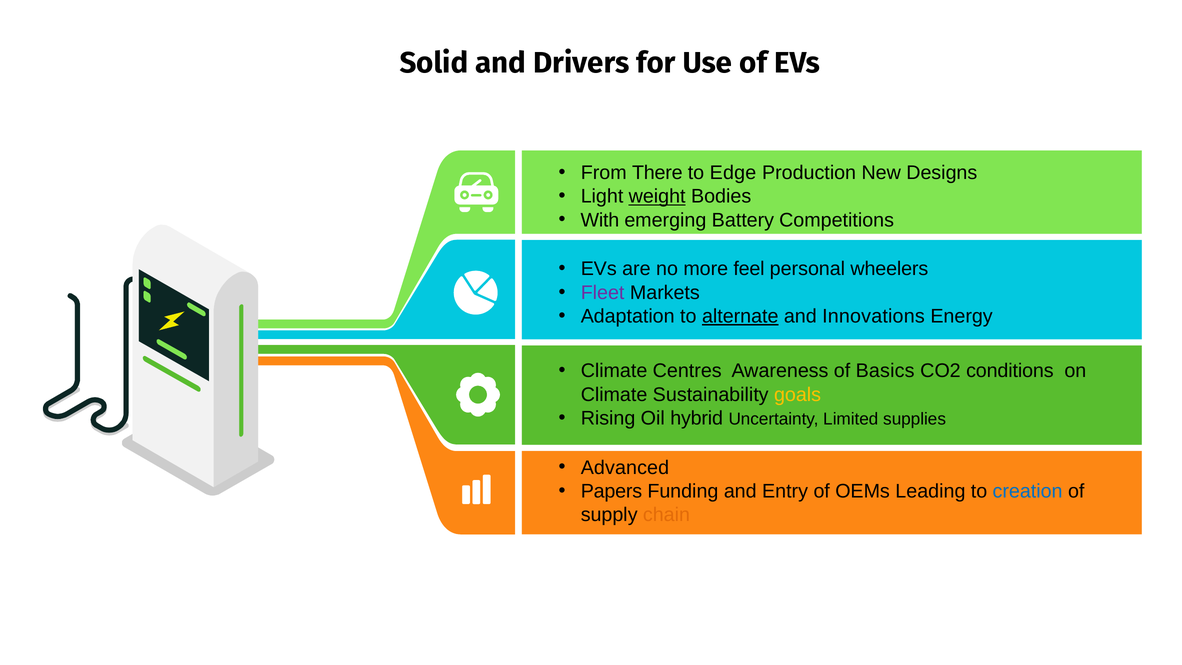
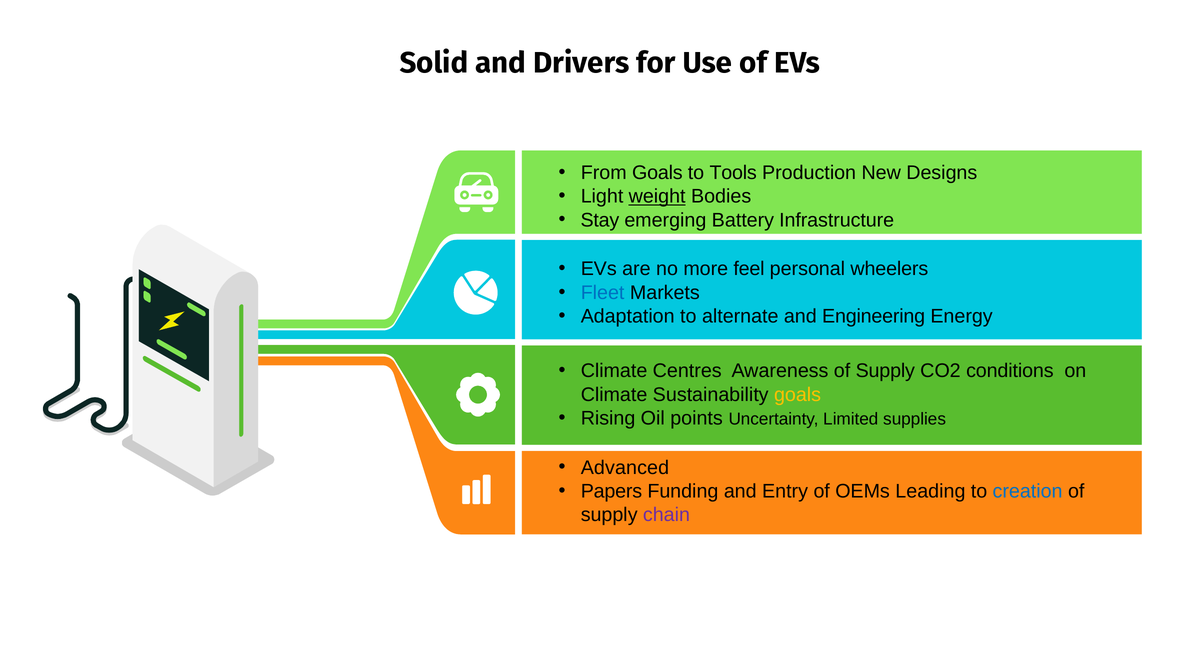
From There: There -> Goals (657, 173)
Edge: Edge -> Tools (733, 173)
With: With -> Stay (600, 220)
Competitions: Competitions -> Infrastructure (837, 220)
Fleet colour: purple -> blue (603, 293)
alternate underline: present -> none (740, 316)
Innovations: Innovations -> Engineering (874, 316)
Awareness of Basics: Basics -> Supply (885, 371)
hybrid: hybrid -> points (697, 418)
chain colour: orange -> purple (666, 515)
